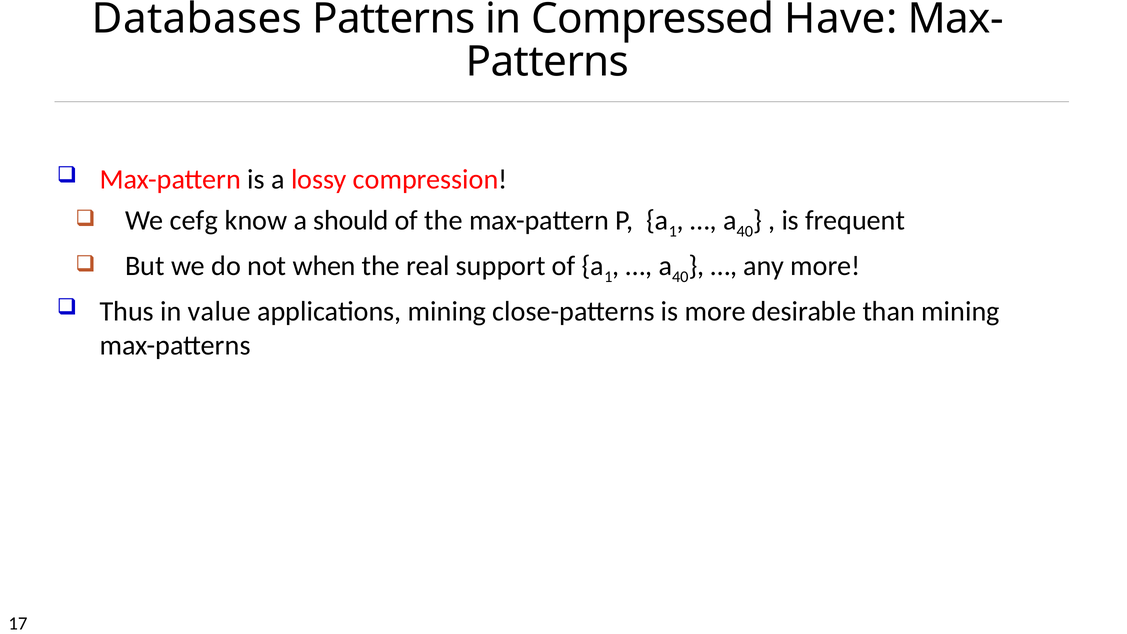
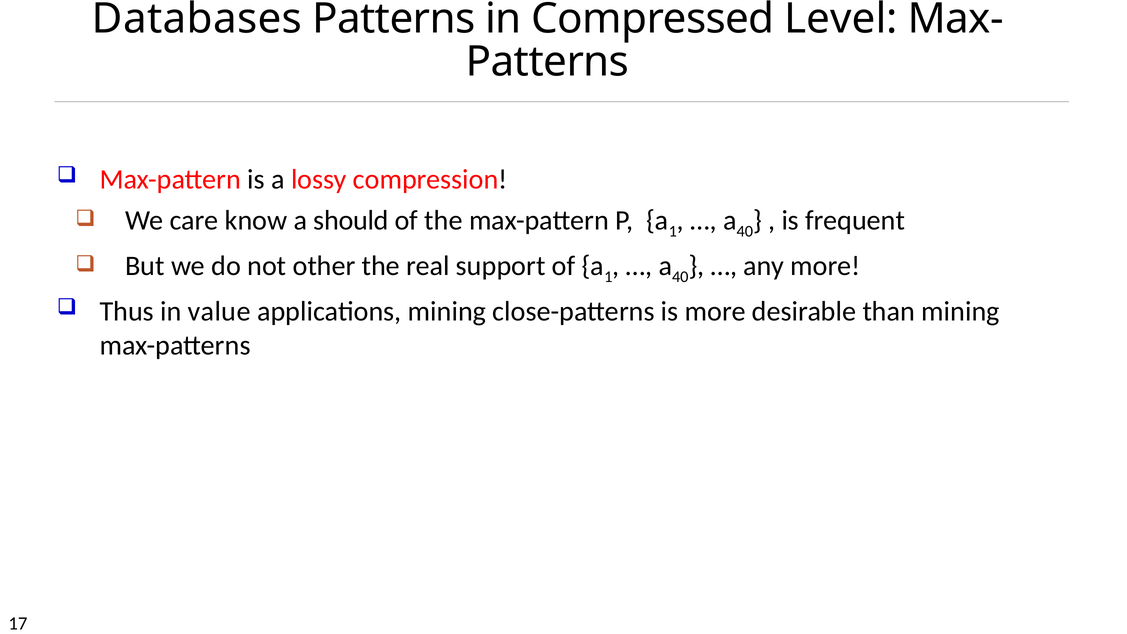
Have: Have -> Level (841, 19)
cefg: cefg -> care (194, 220)
when: when -> other (324, 266)
